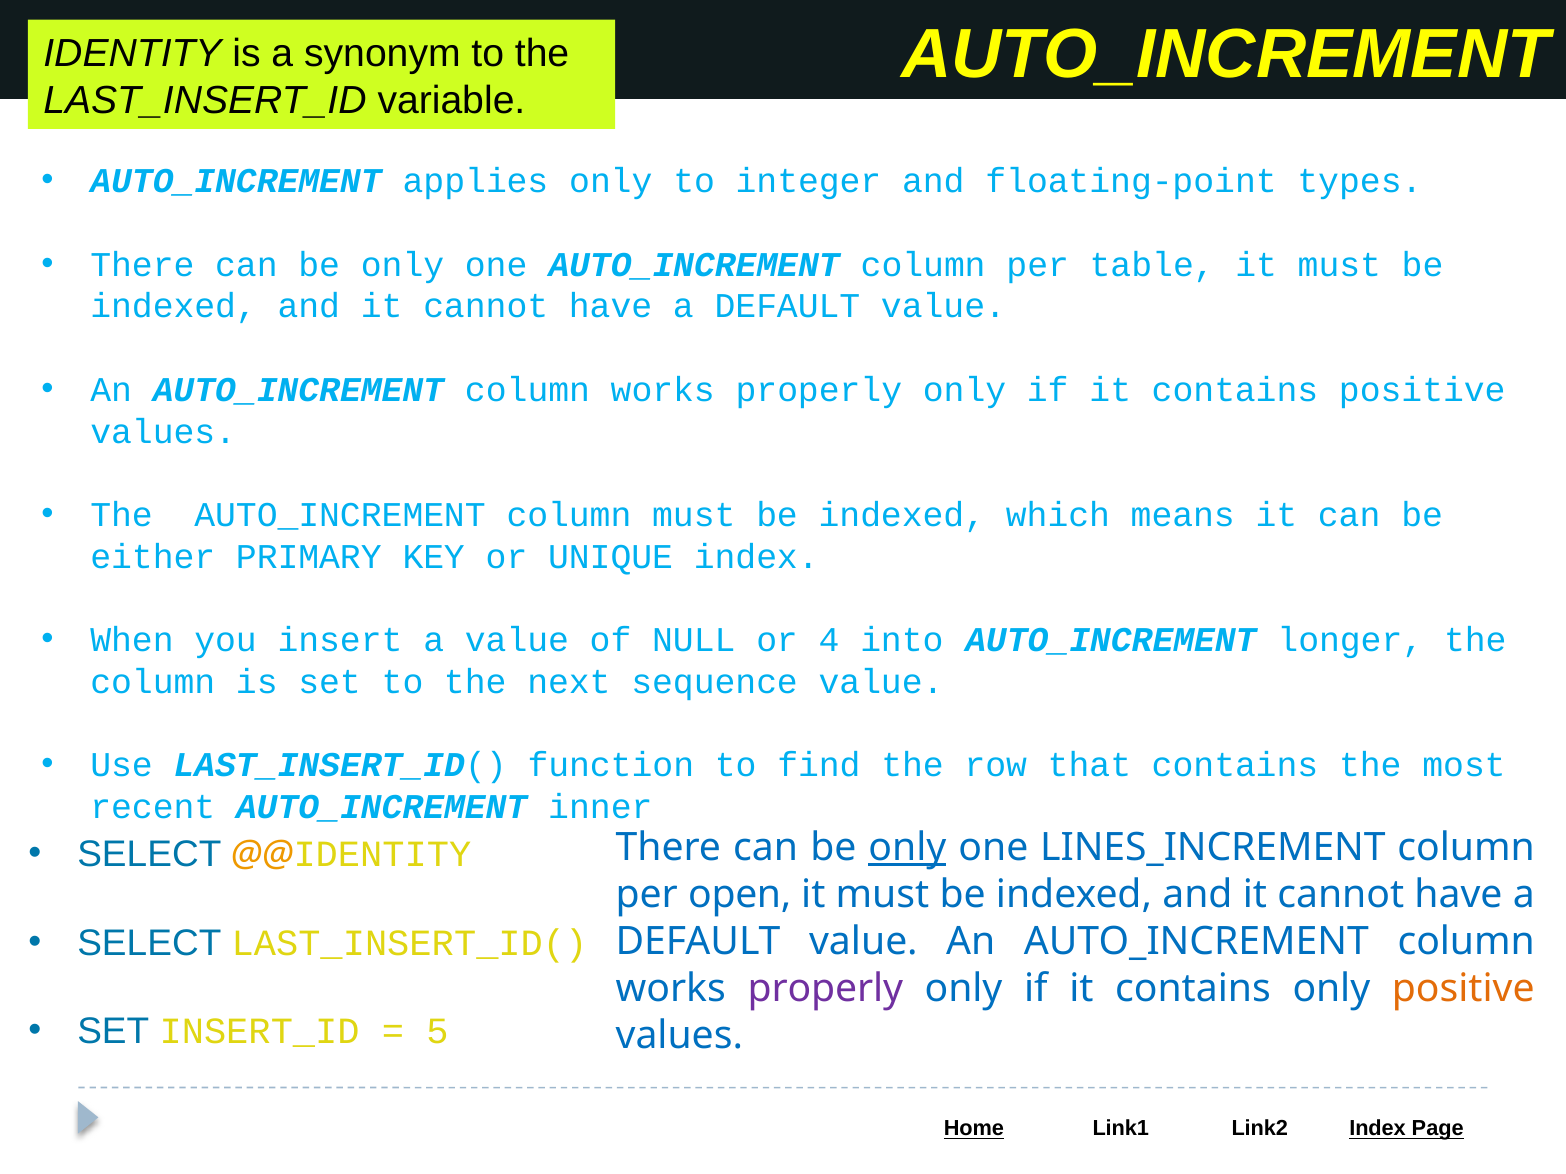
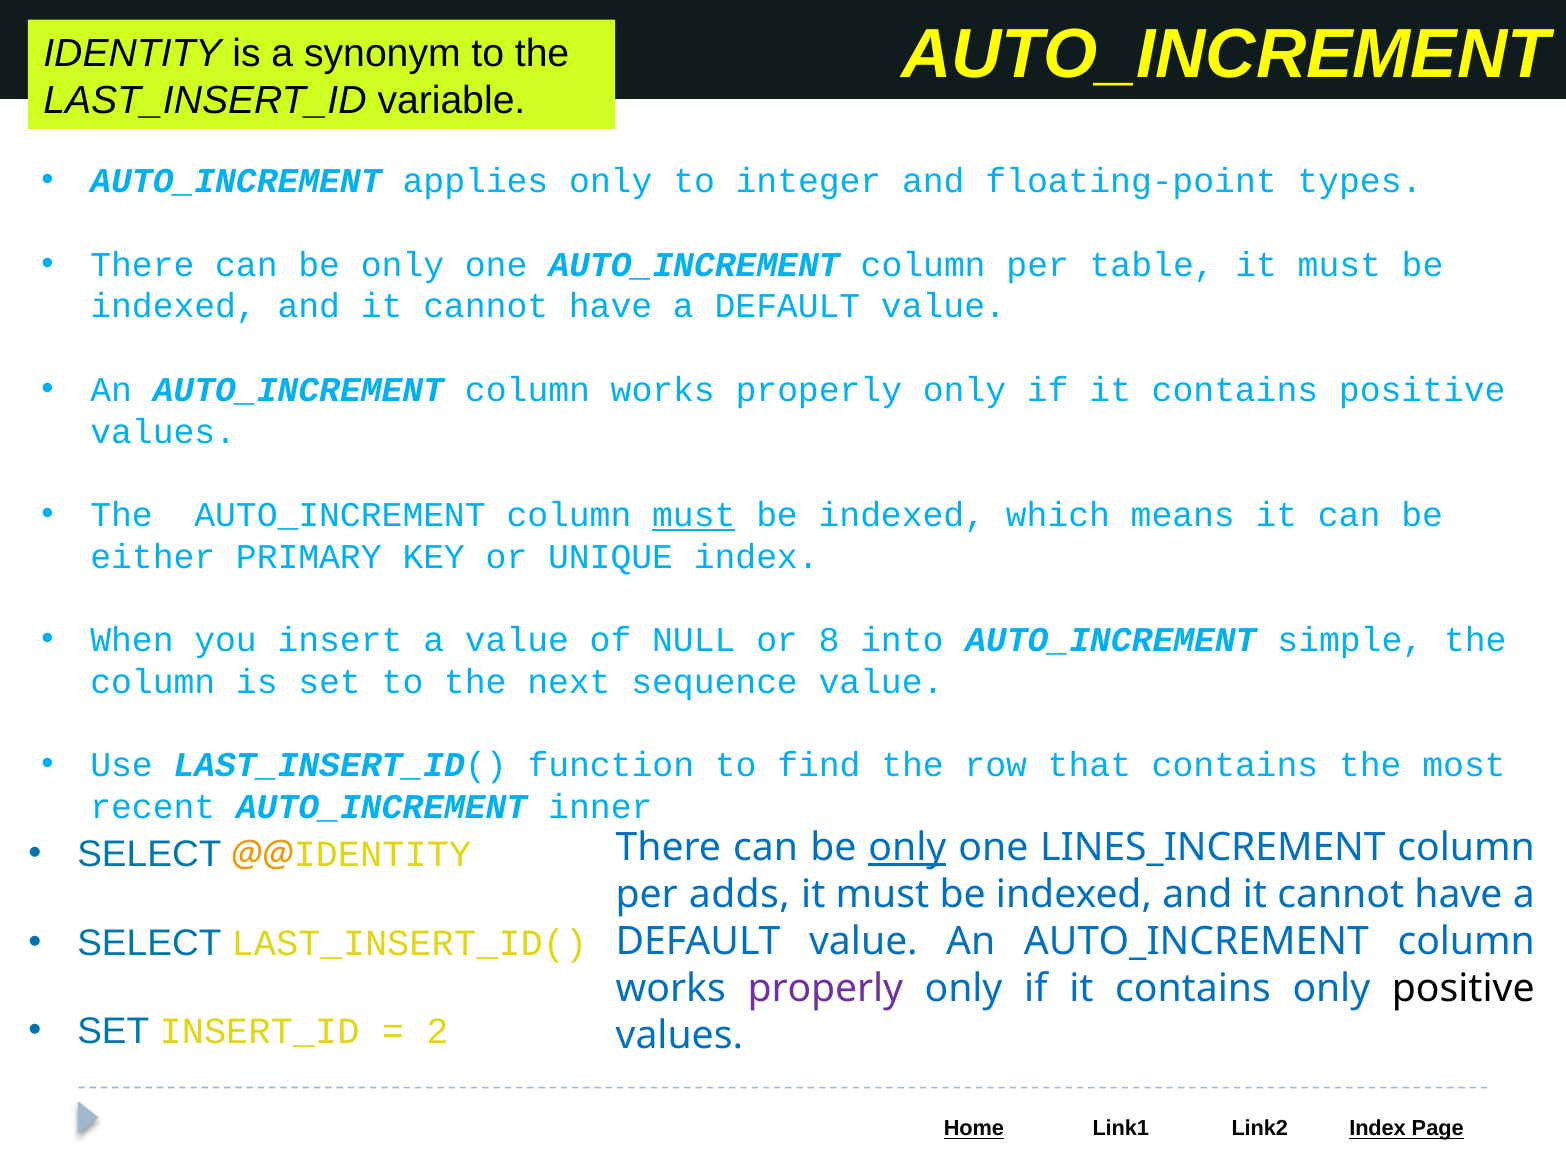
must underline: none -> present (694, 515)
4: 4 -> 8 (829, 641)
longer: longer -> simple (1350, 641)
open: open -> adds (739, 895)
positive colour: orange -> black (1463, 989)
5: 5 -> 2 (437, 1032)
